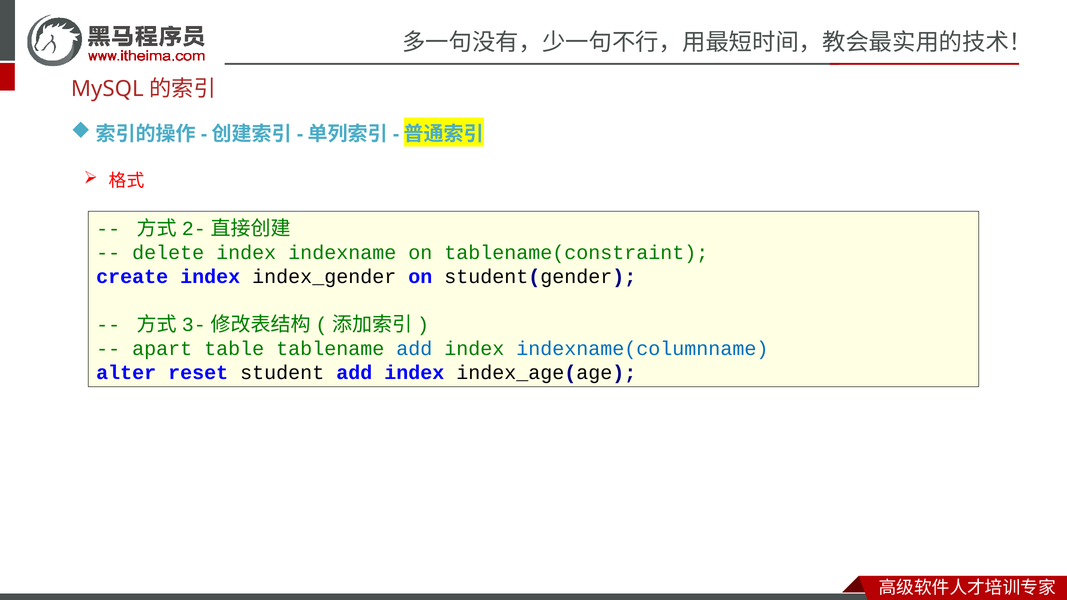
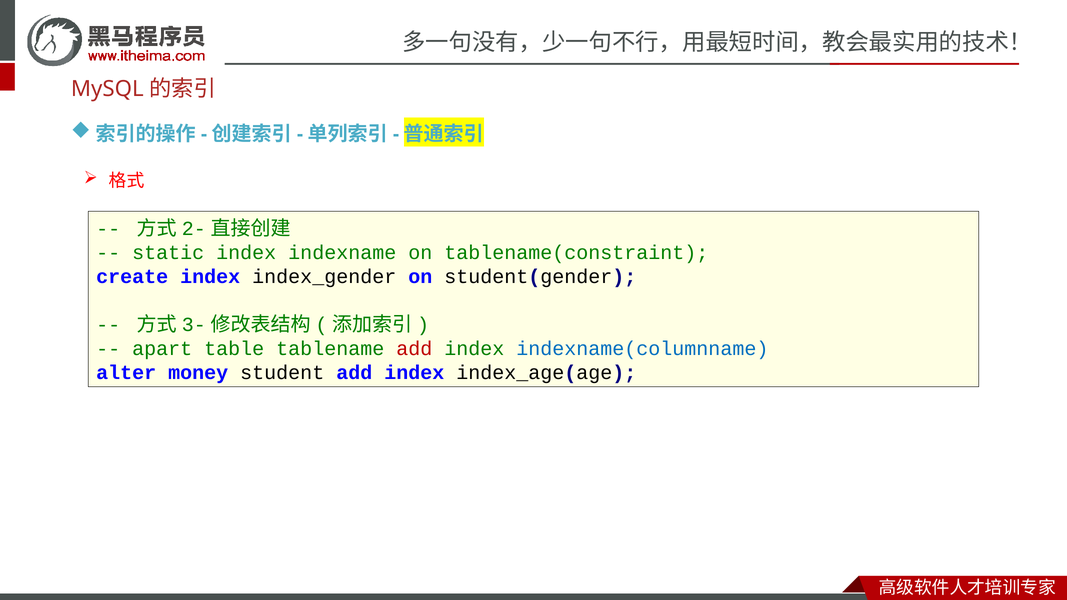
delete: delete -> static (168, 253)
add colour: blue -> red (414, 349)
reset: reset -> money (198, 373)
